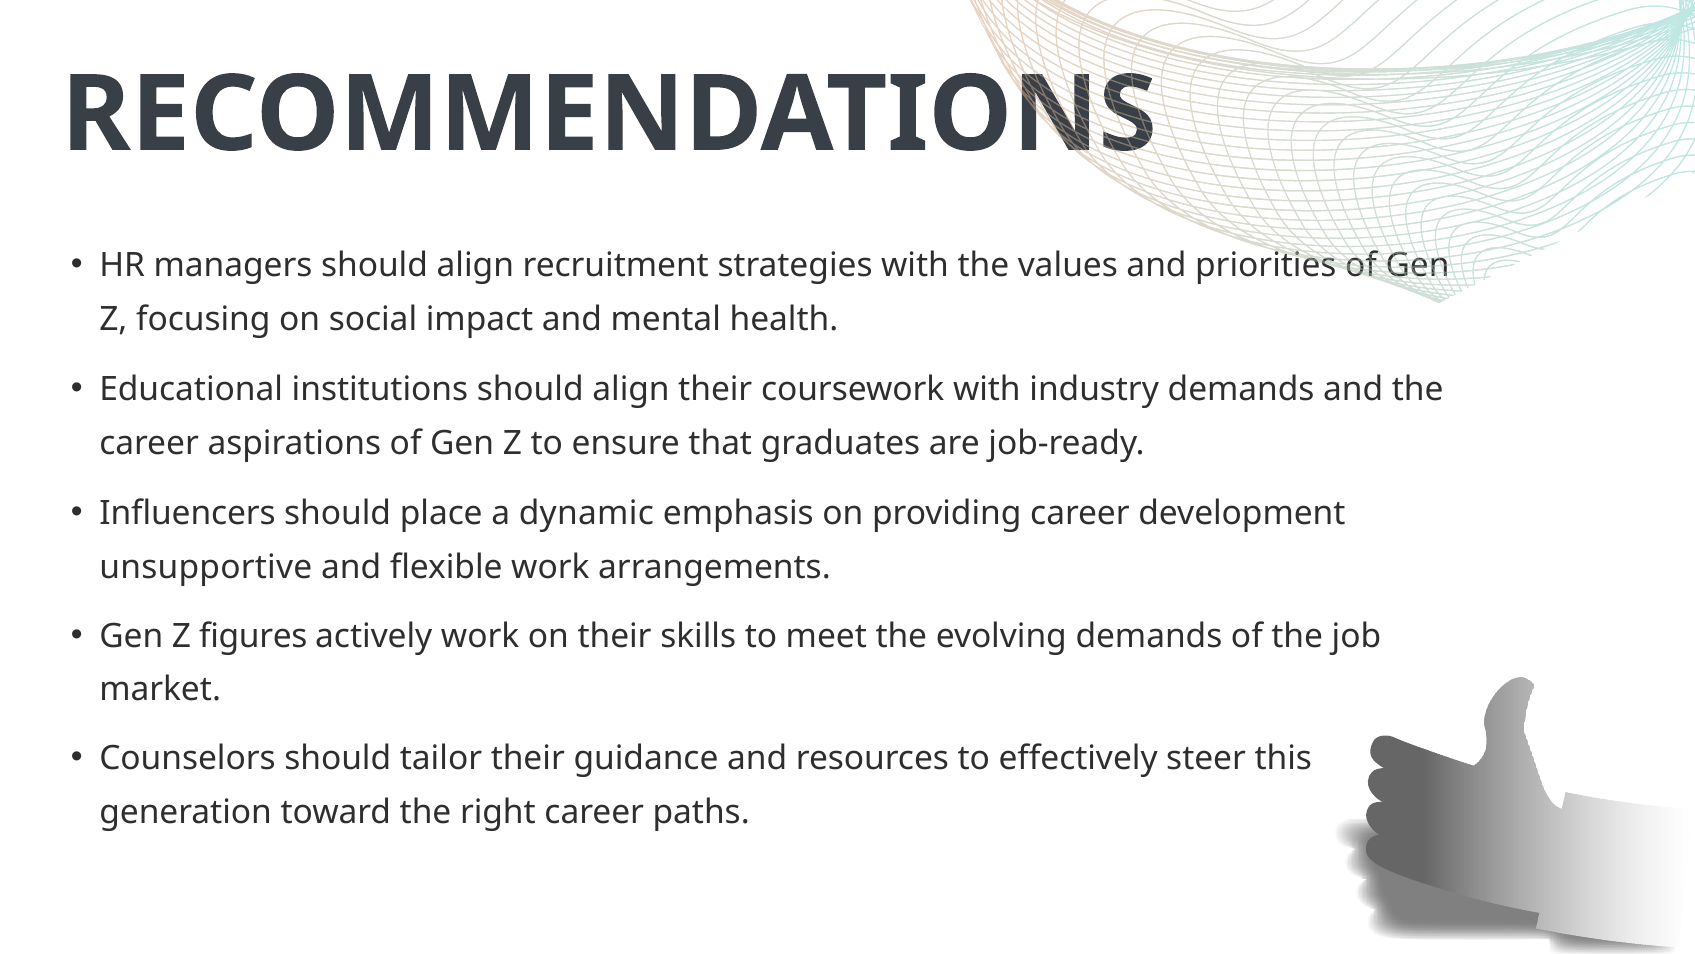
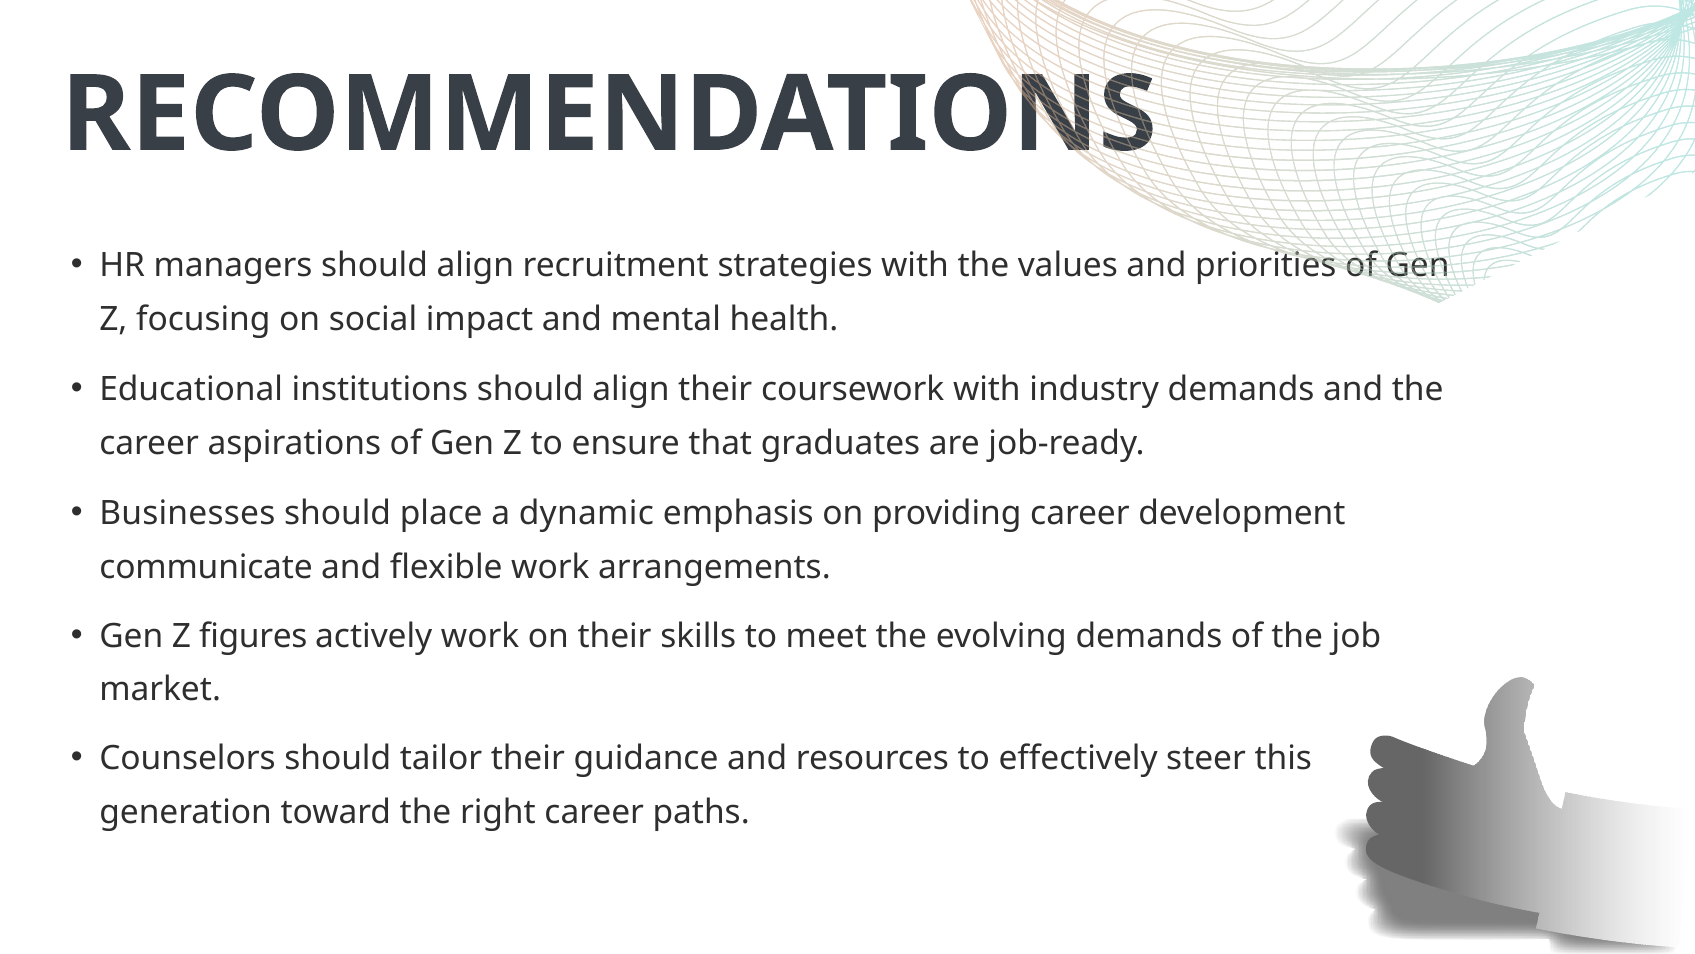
Influencers: Influencers -> Businesses (187, 513)
unsupportive: unsupportive -> communicate (206, 567)
